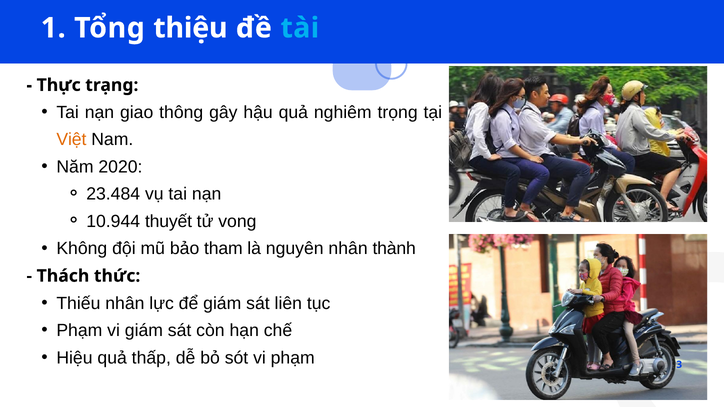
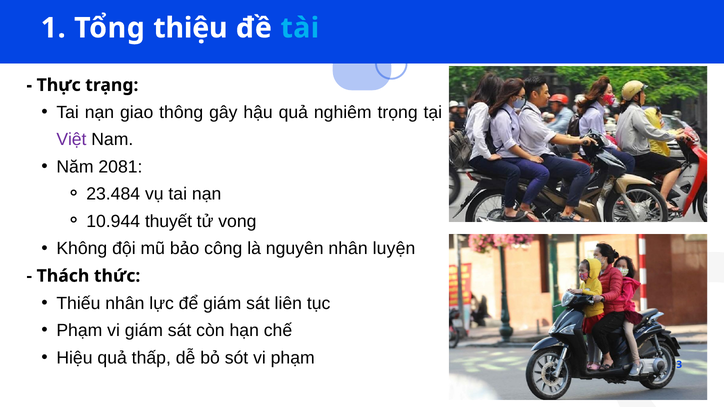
Việt colour: orange -> purple (71, 140)
2020: 2020 -> 2081 (120, 167)
tham: tham -> công (223, 249)
thành: thành -> luyện (394, 249)
